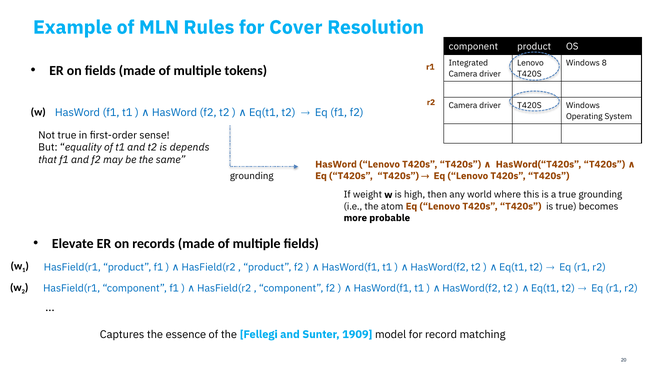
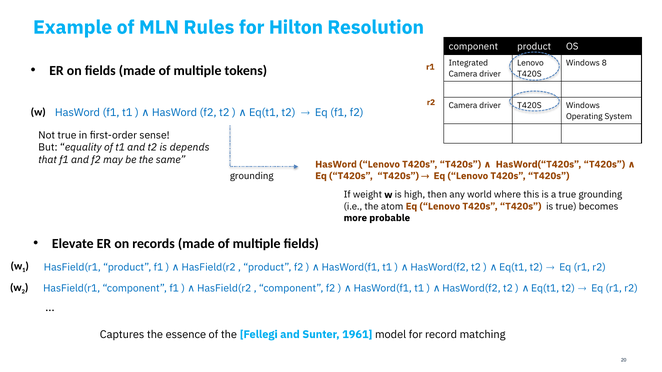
Cover: Cover -> Hilton (296, 27)
1909: 1909 -> 1961 (357, 335)
